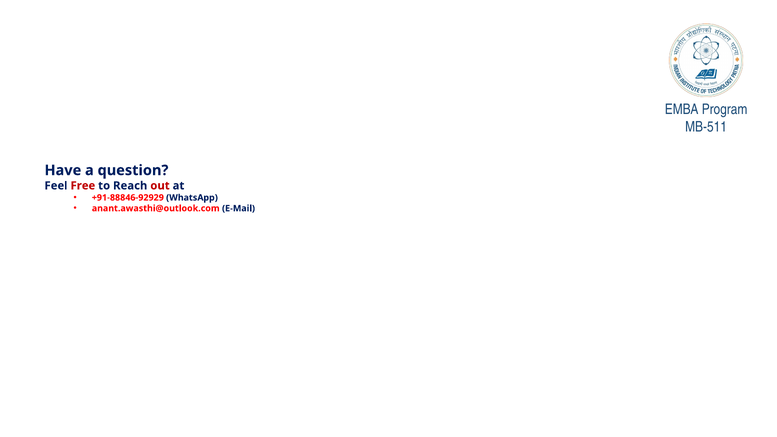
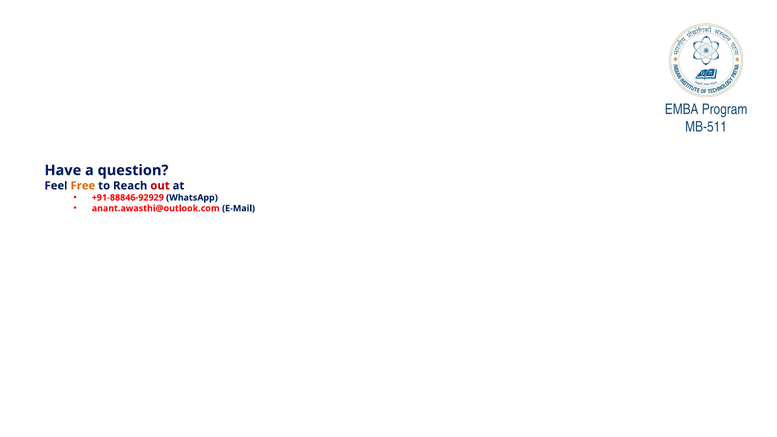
Free colour: red -> orange (83, 186)
